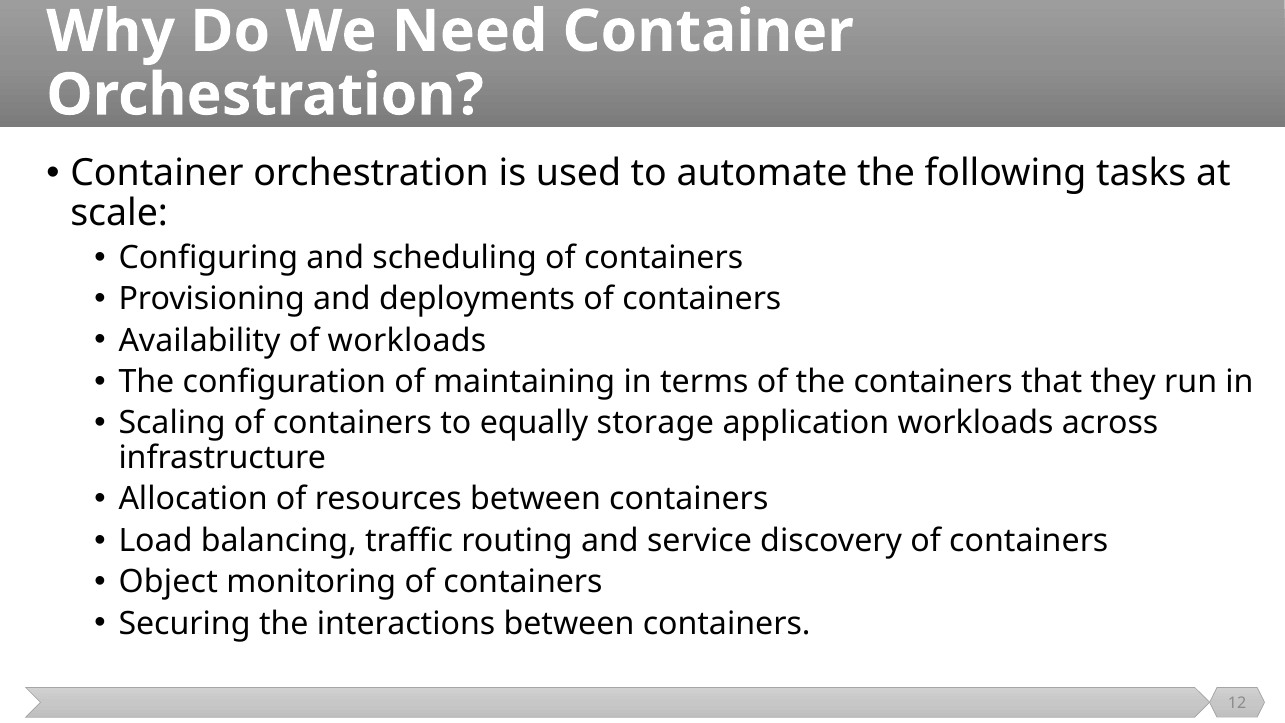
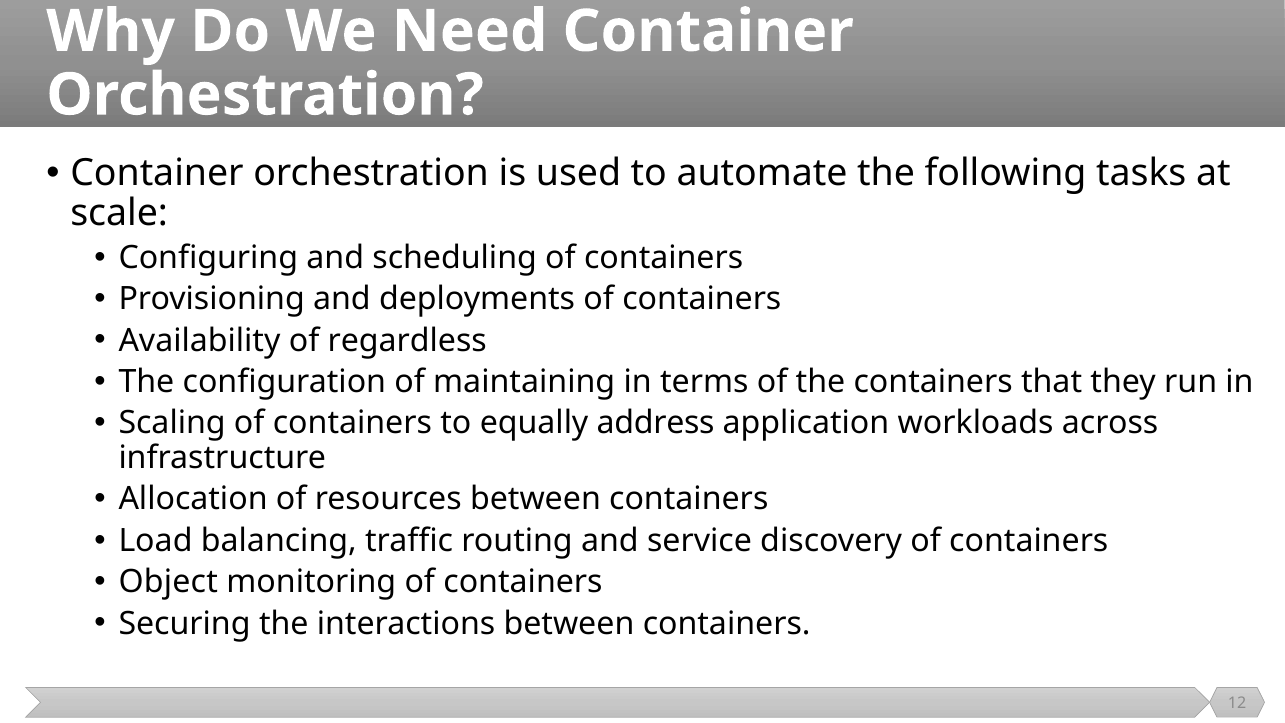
of workloads: workloads -> regardless (407, 340)
storage: storage -> address (656, 423)
